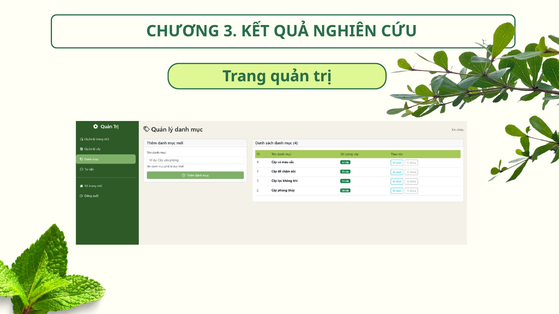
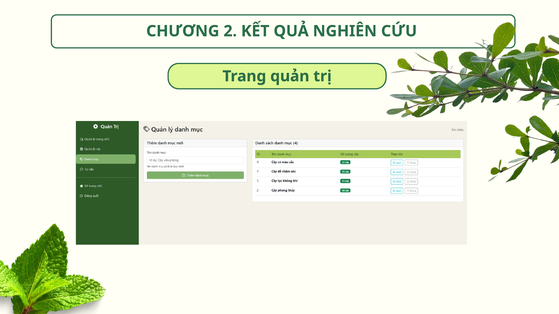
3: 3 -> 2 (230, 31)
